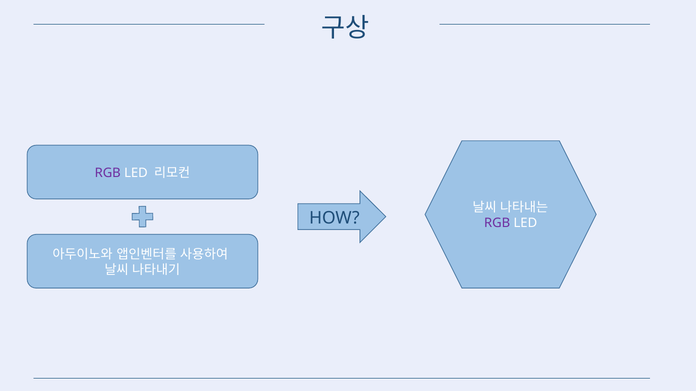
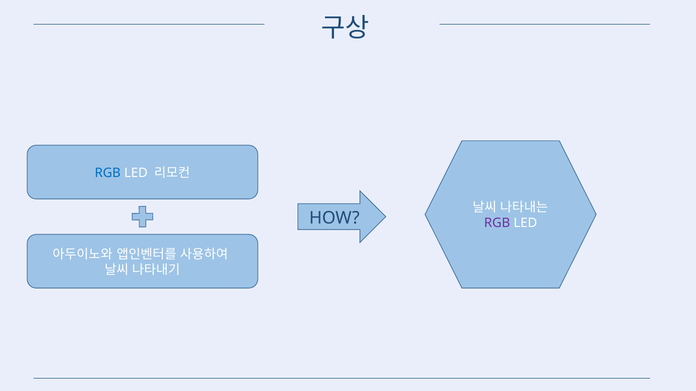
RGB colour: purple -> blue (108, 173)
